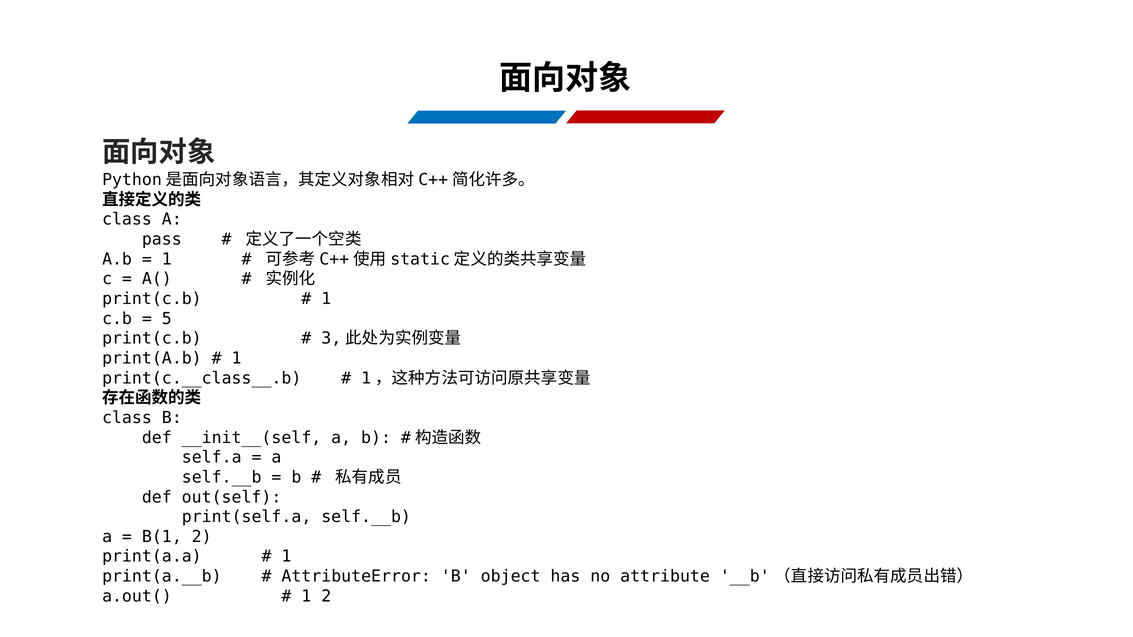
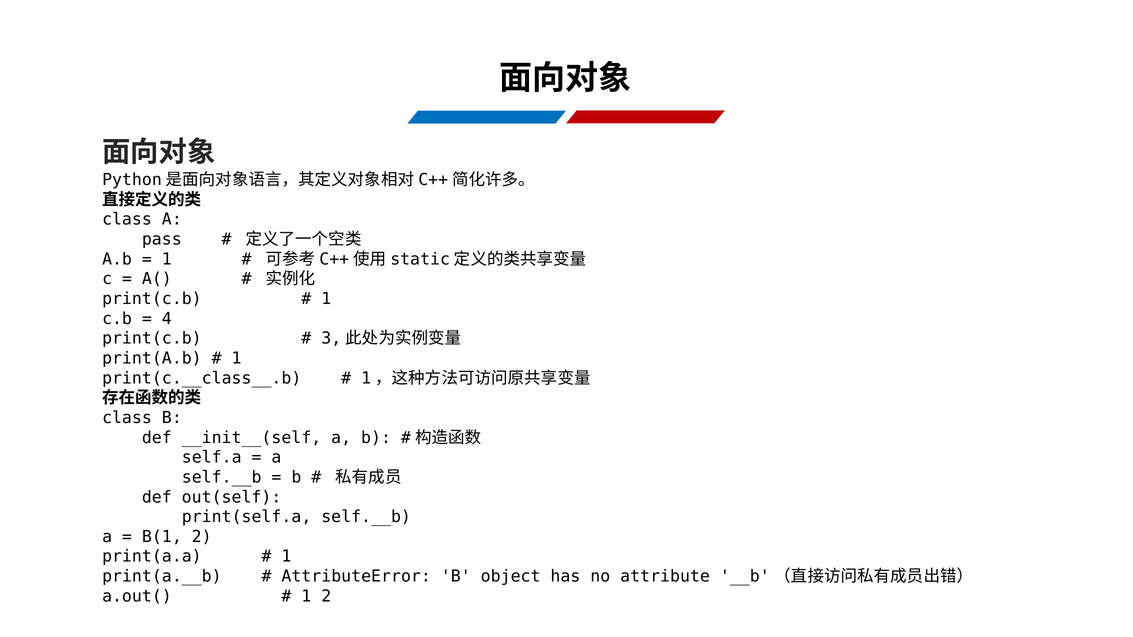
5: 5 -> 4 (167, 319)
